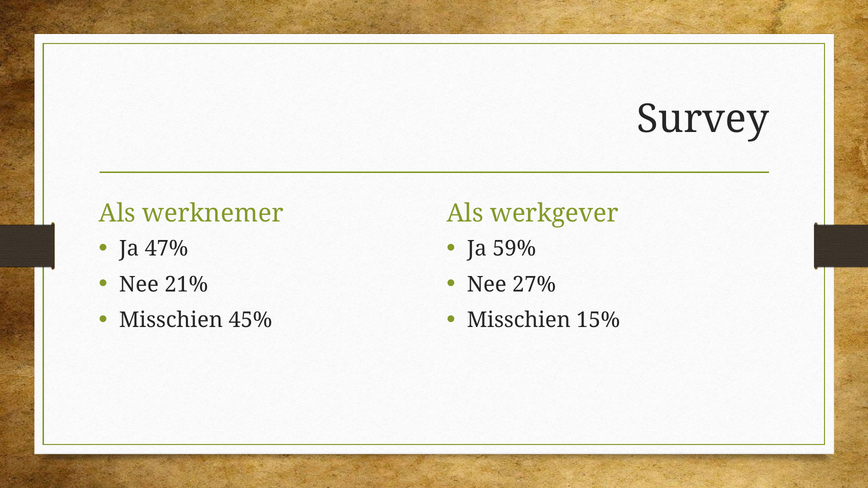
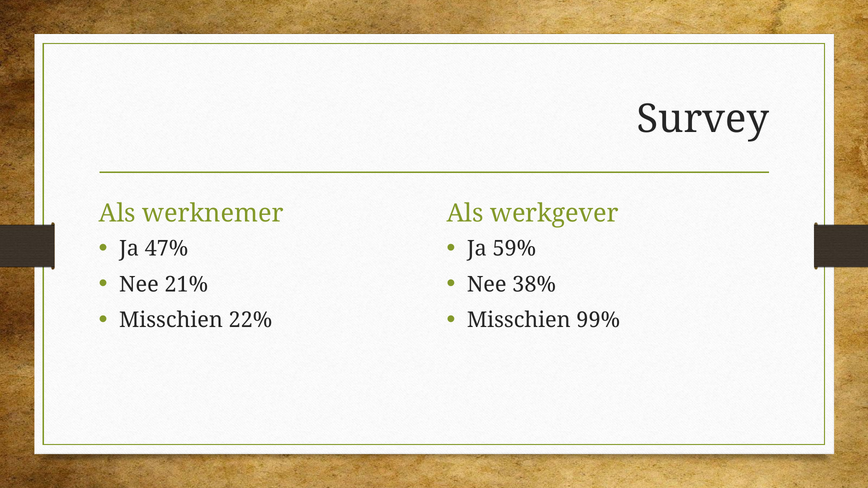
27%: 27% -> 38% (534, 285)
45%: 45% -> 22% (250, 320)
15%: 15% -> 99% (598, 320)
